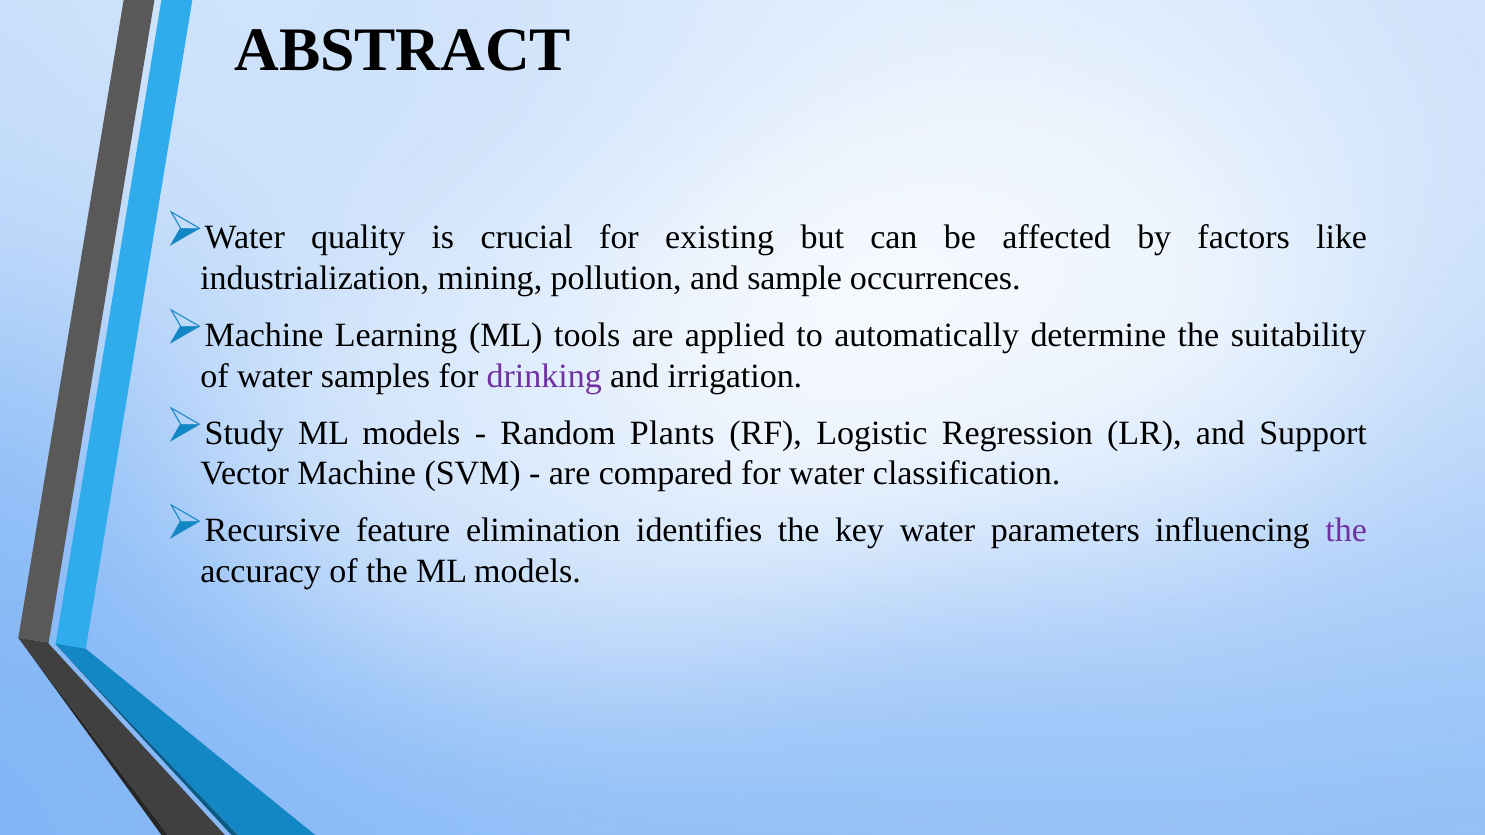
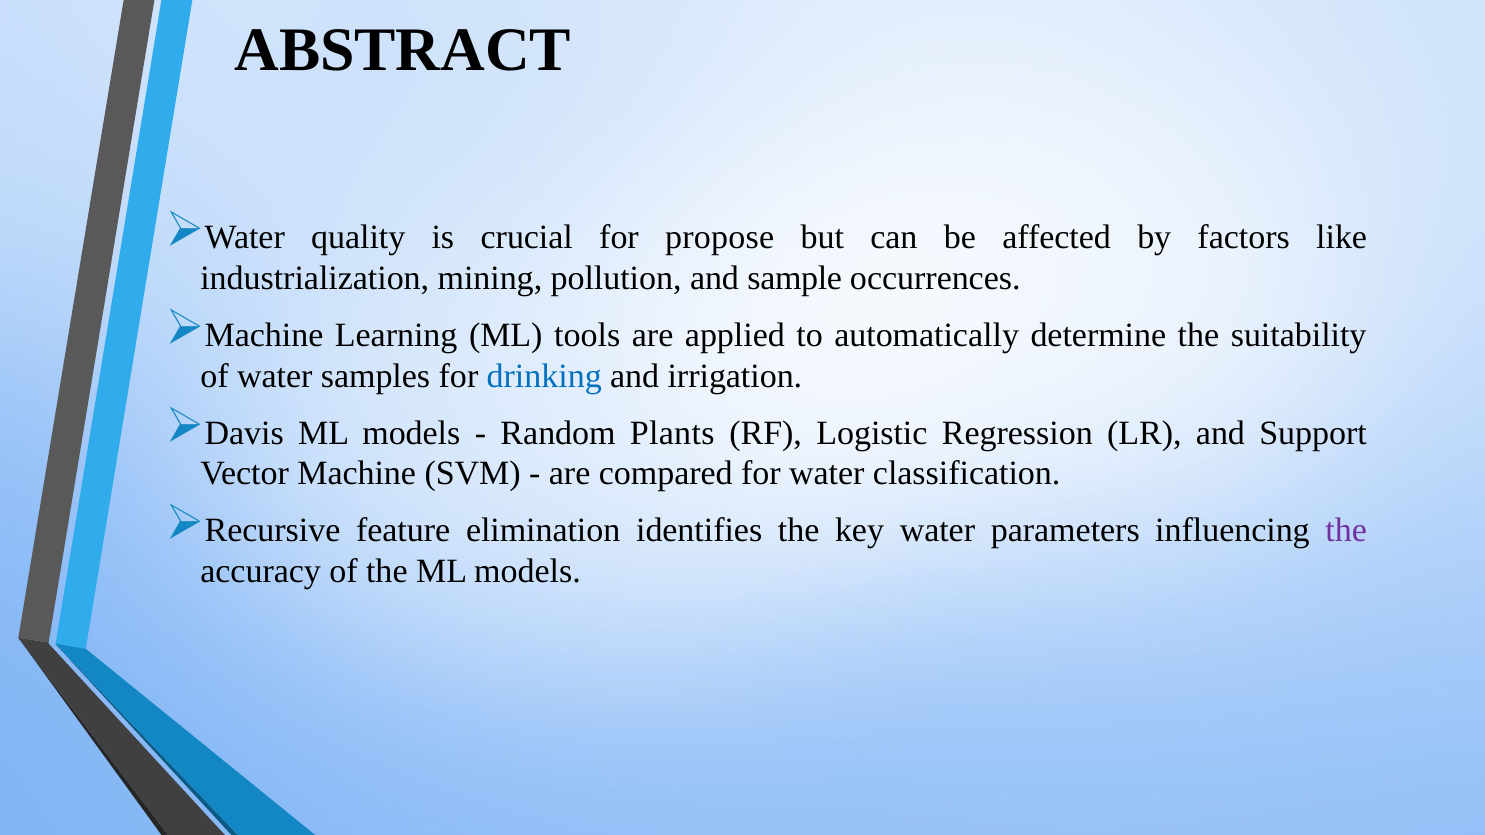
existing: existing -> propose (720, 238)
drinking colour: purple -> blue (544, 376)
Study: Study -> Davis (244, 433)
